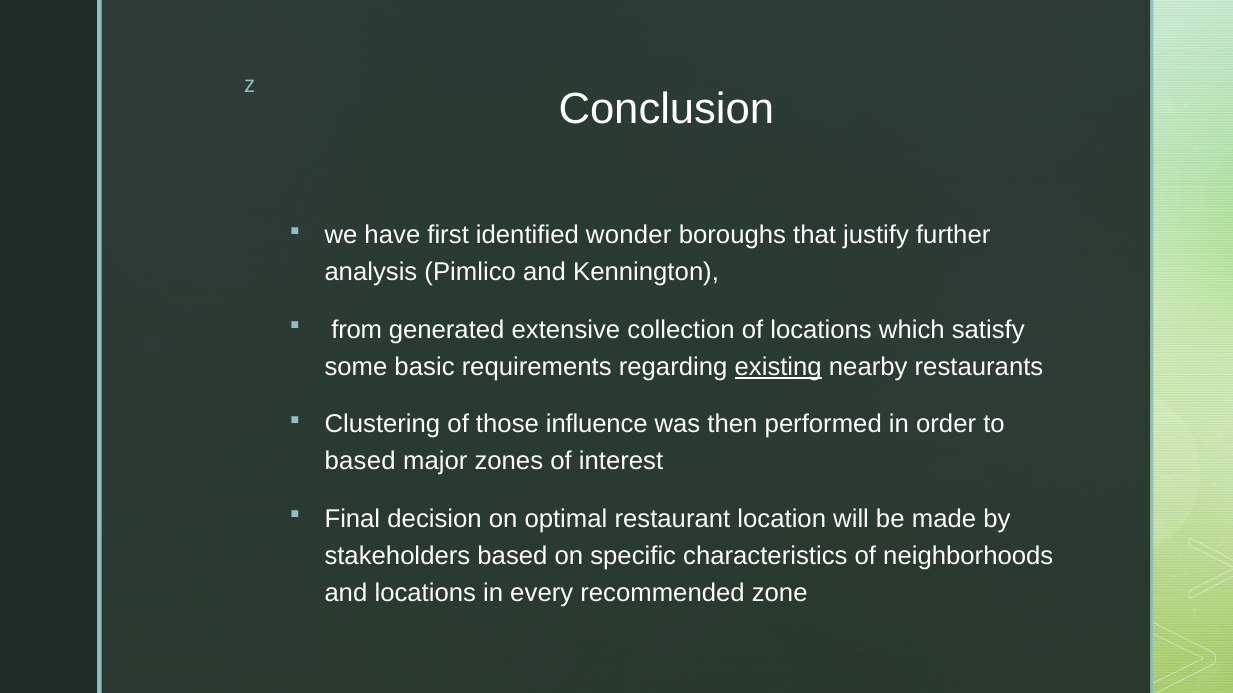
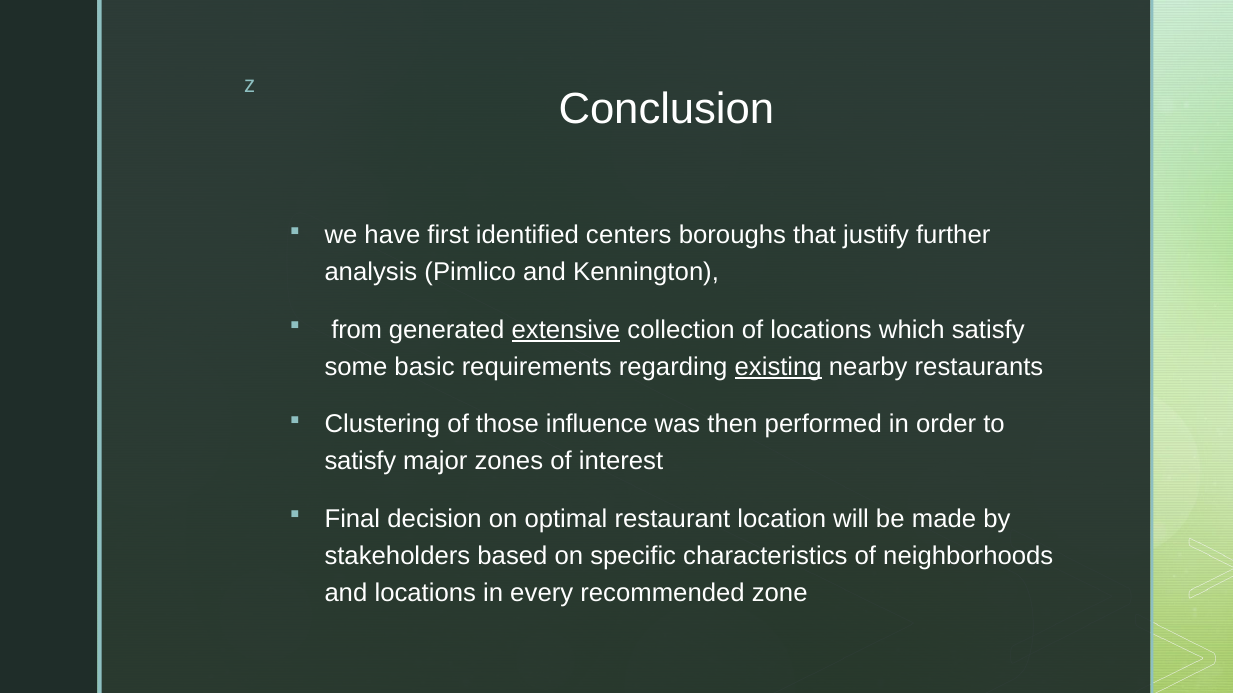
wonder: wonder -> centers (629, 236)
extensive underline: none -> present (566, 330)
based: based -> satisfy (360, 462)
